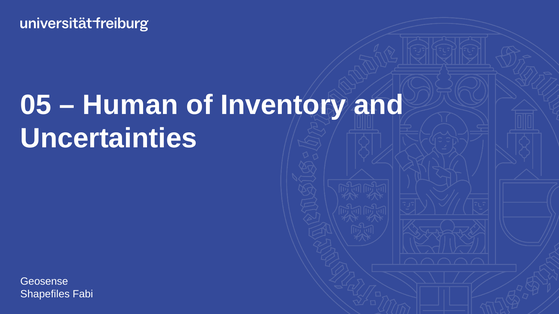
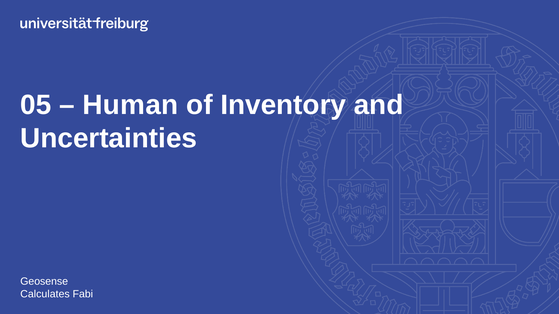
Shapefiles: Shapefiles -> Calculates (45, 294)
